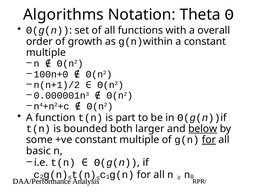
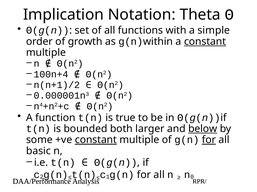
Algorithms: Algorithms -> Implication (63, 15)
overall: overall -> simple (214, 31)
constant underline: none -> present (205, 42)
100n+0: 100n+0 -> 100n+4 (51, 75)
part: part -> true (126, 118)
constant underline: none -> present (96, 140)
